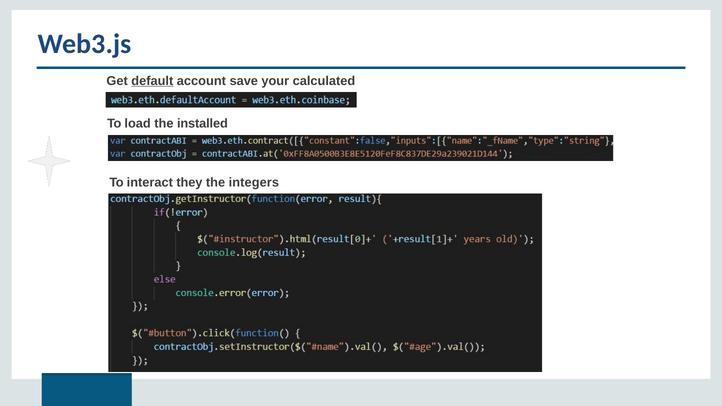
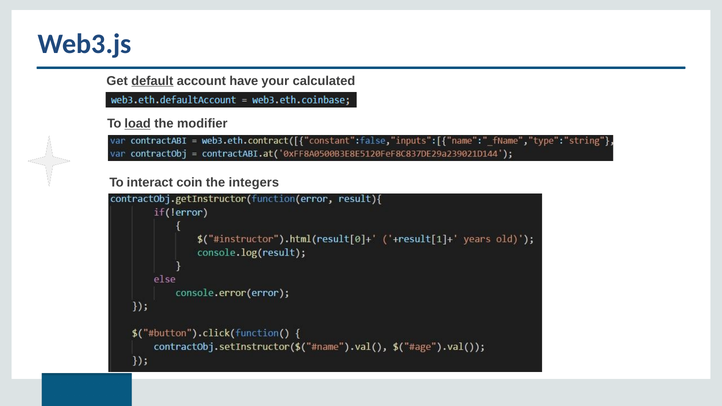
save: save -> have (244, 81)
load underline: none -> present (138, 124)
installed: installed -> modifier (202, 124)
they: they -> coin (189, 182)
